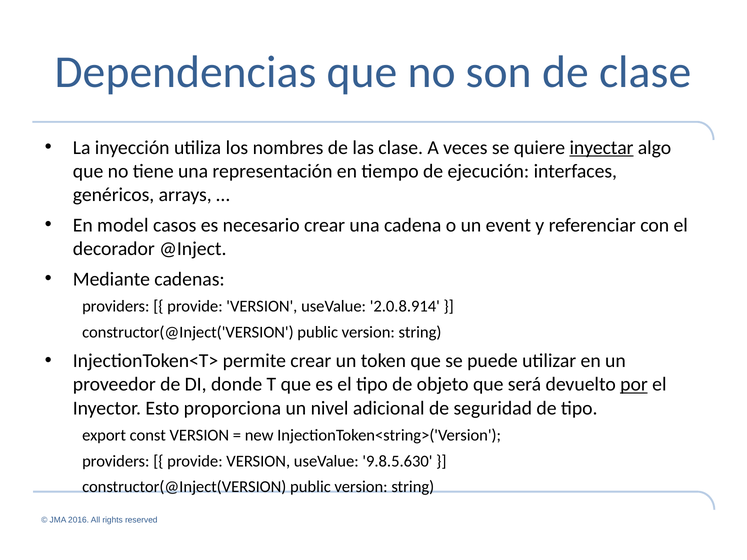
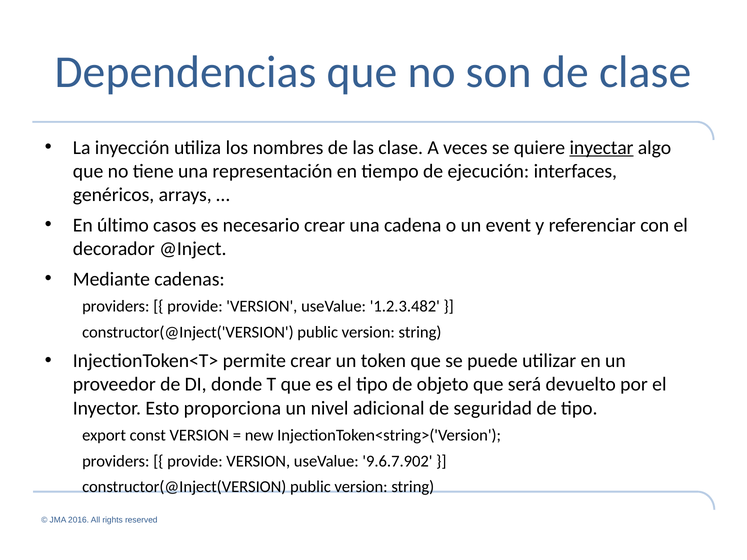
model: model -> último (123, 225)
2.0.8.914: 2.0.8.914 -> 1.2.3.482 (405, 307)
por underline: present -> none (634, 385)
9.8.5.630: 9.8.5.630 -> 9.6.7.902 (397, 461)
